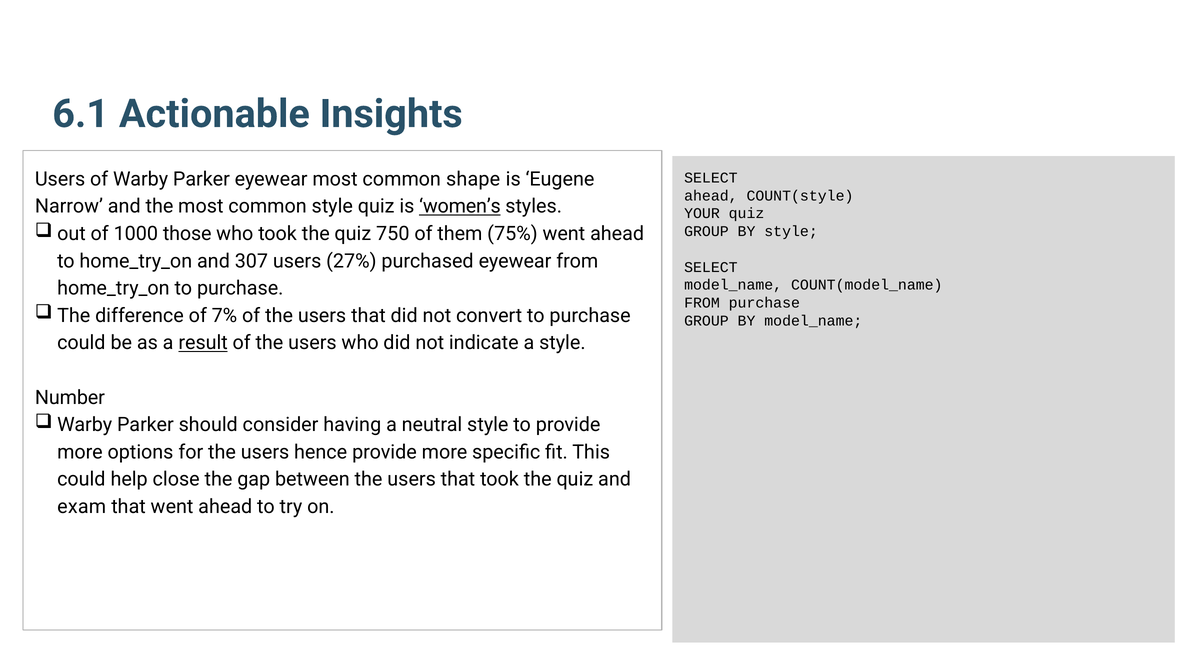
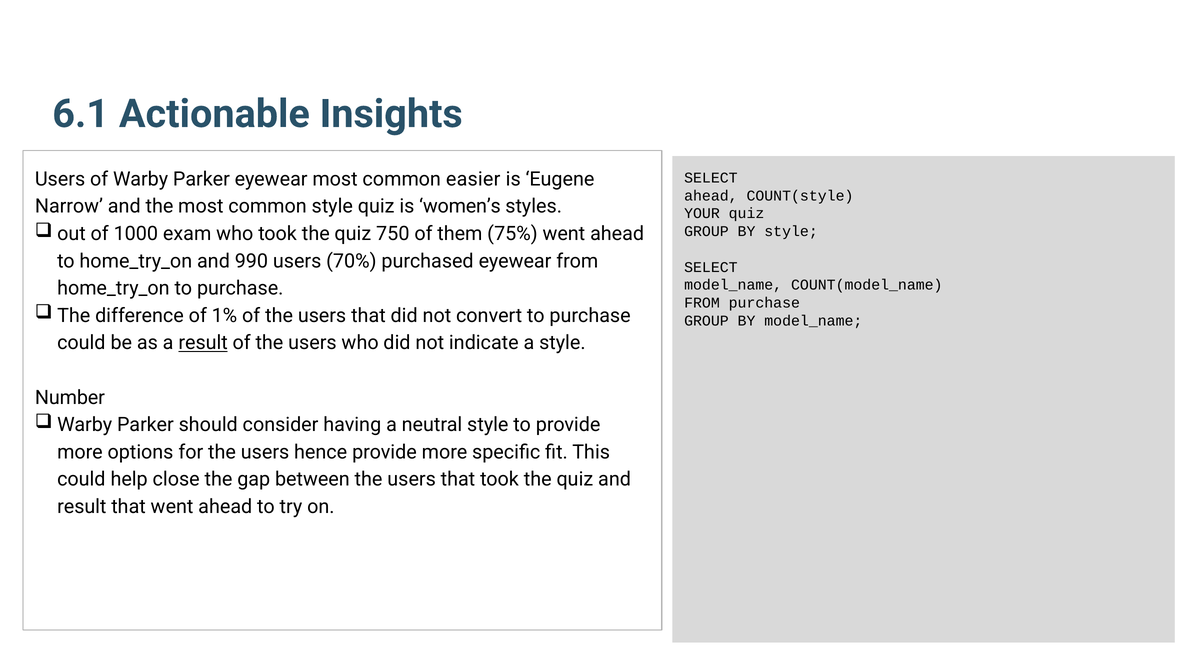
shape: shape -> easier (473, 179)
women’s underline: present -> none (460, 206)
those: those -> exam (187, 234)
307: 307 -> 990 (251, 261)
27%: 27% -> 70% (351, 261)
7%: 7% -> 1% (224, 315)
exam: exam -> result (82, 507)
